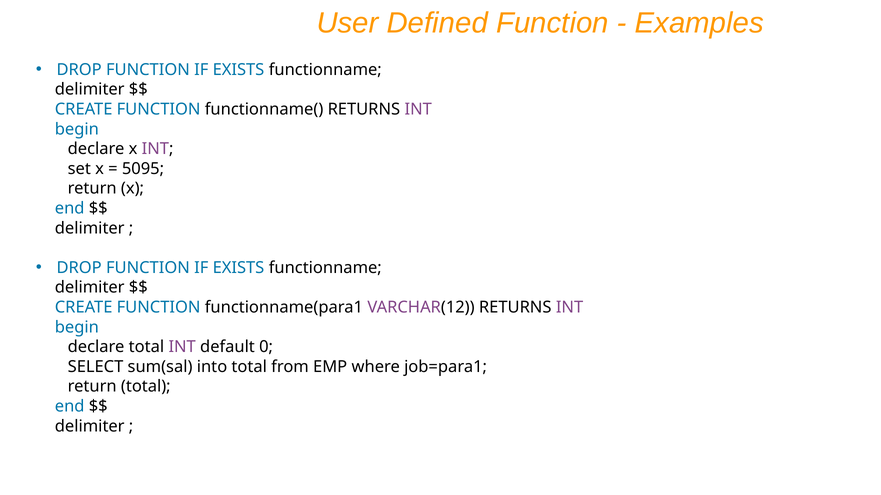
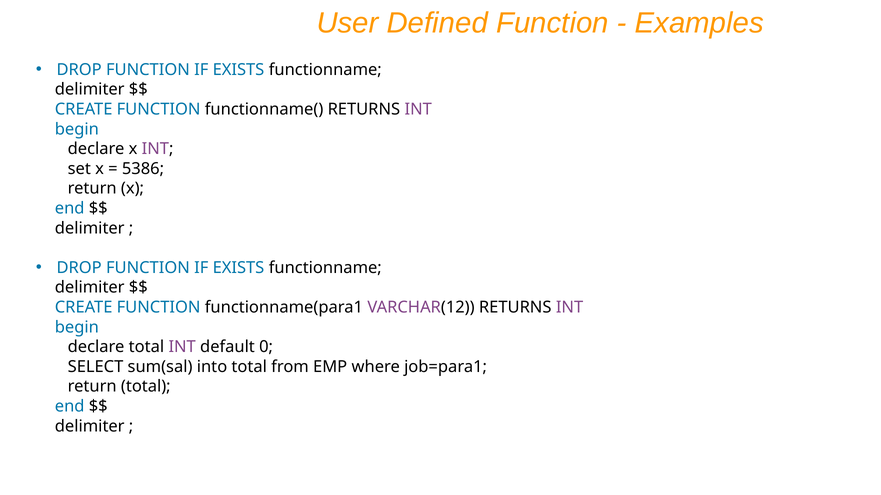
5095: 5095 -> 5386 (143, 169)
